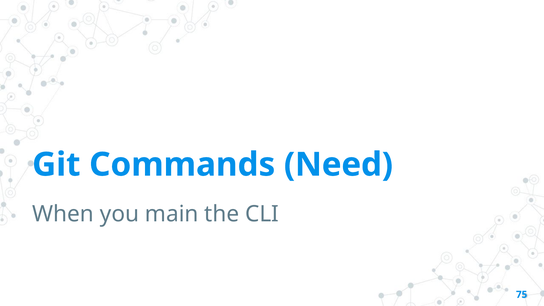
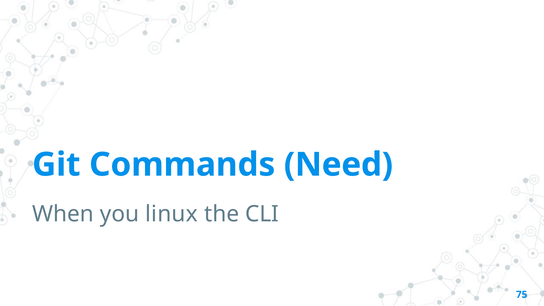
main: main -> linux (172, 214)
